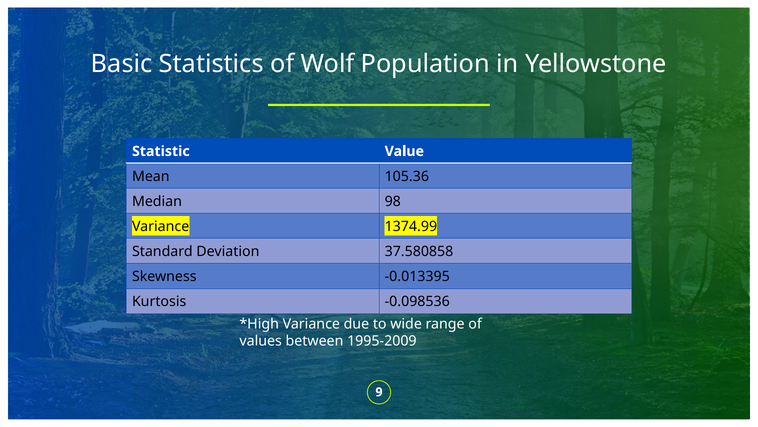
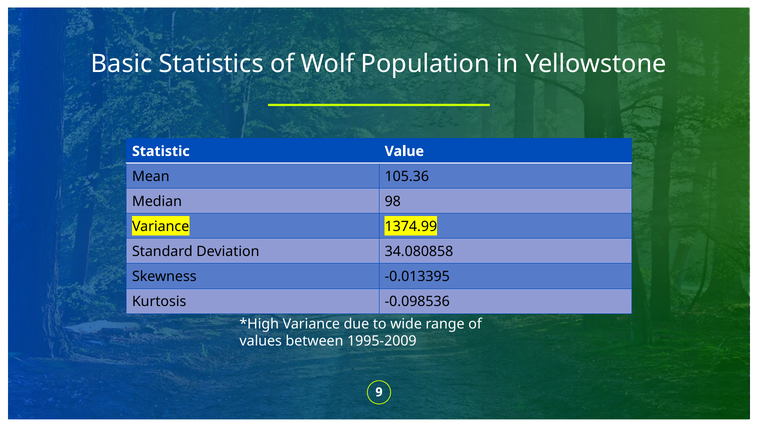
37.580858: 37.580858 -> 34.080858 (419, 251)
